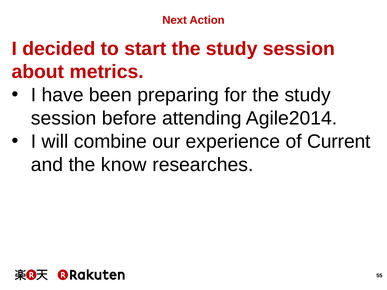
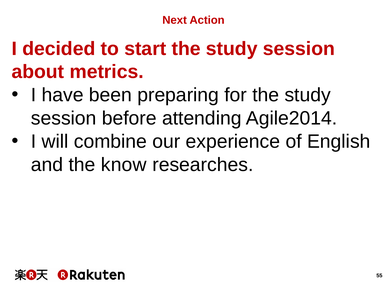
Current: Current -> English (339, 142)
